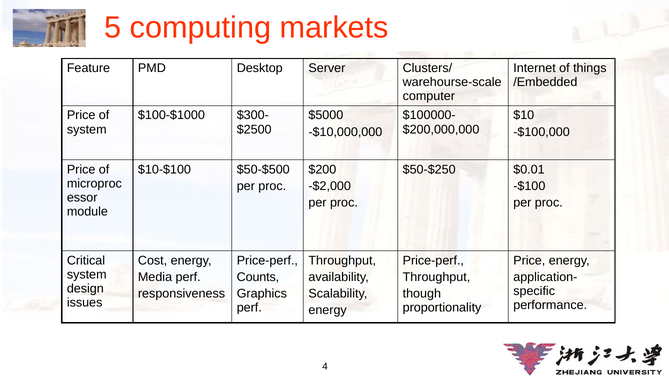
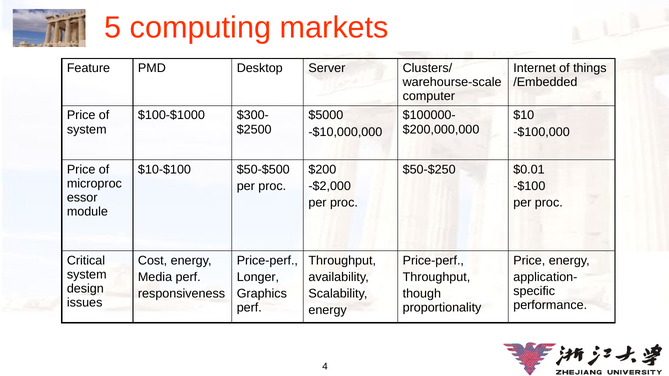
Counts: Counts -> Longer (258, 277)
